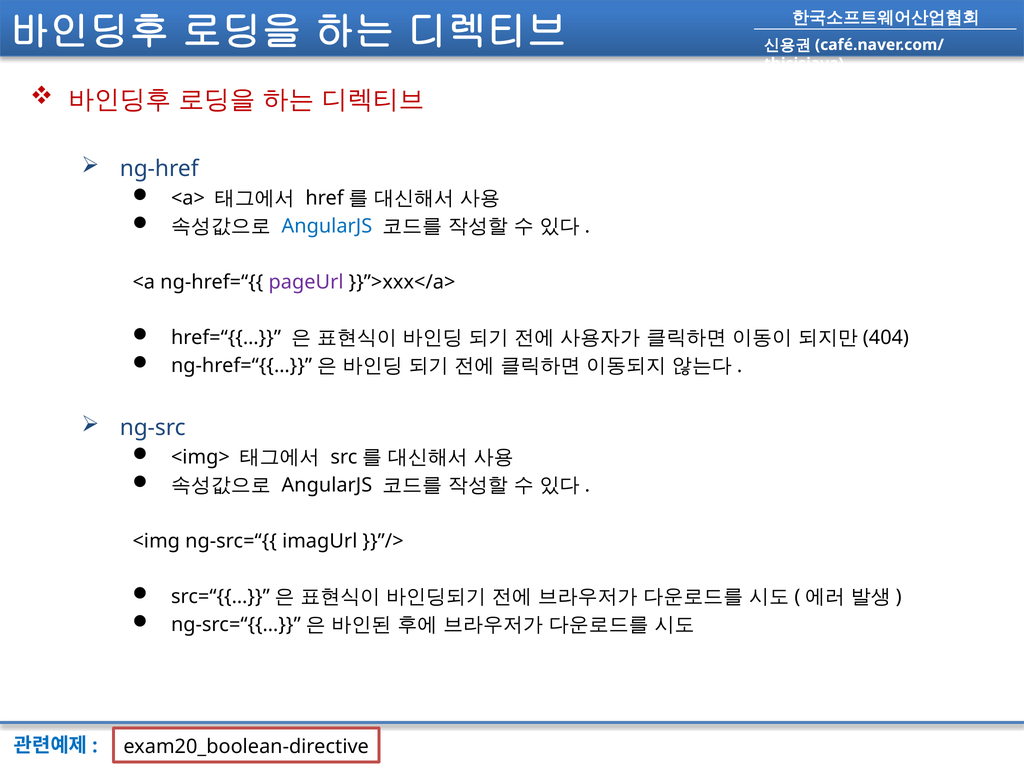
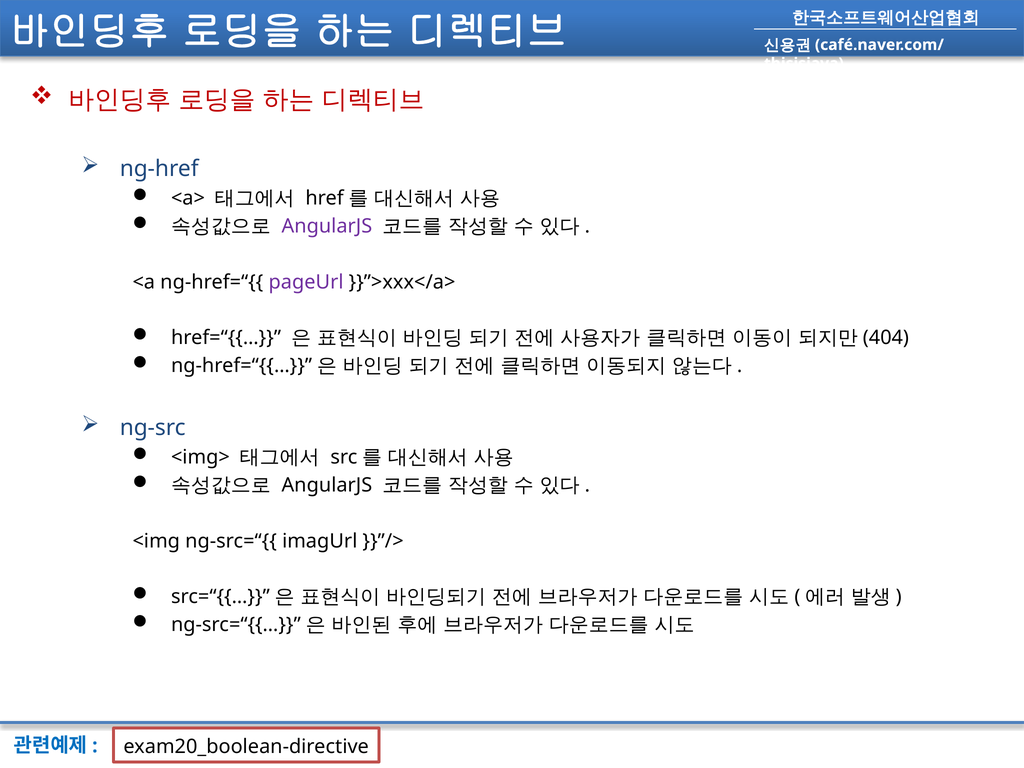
AngularJS colour: blue -> purple (327, 226)
